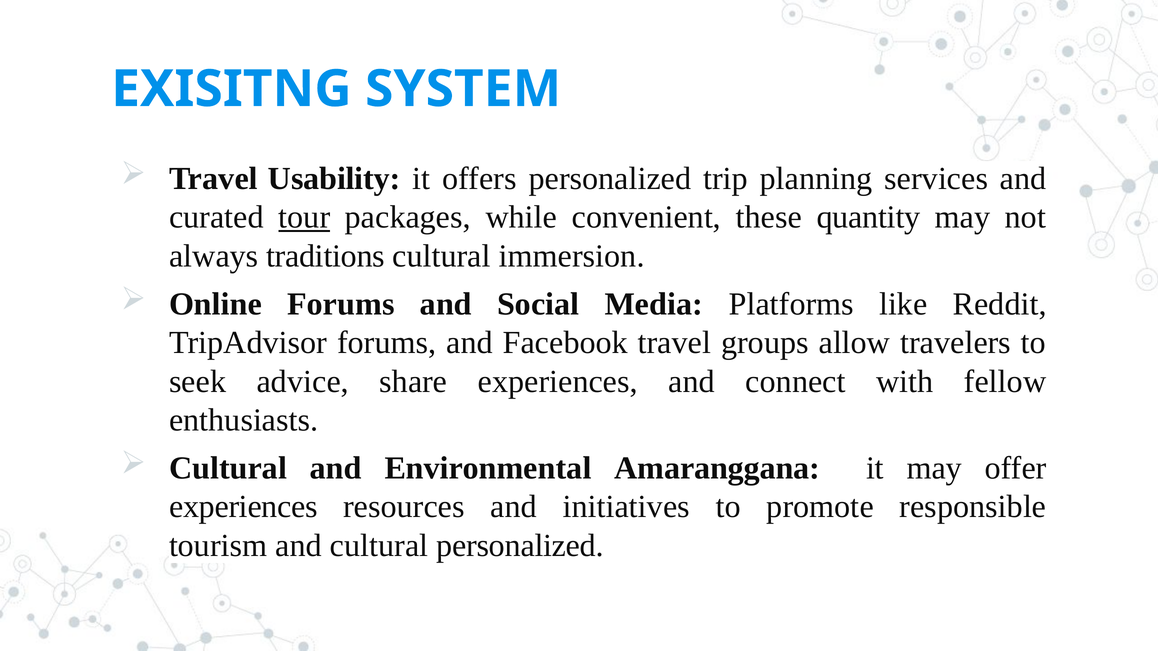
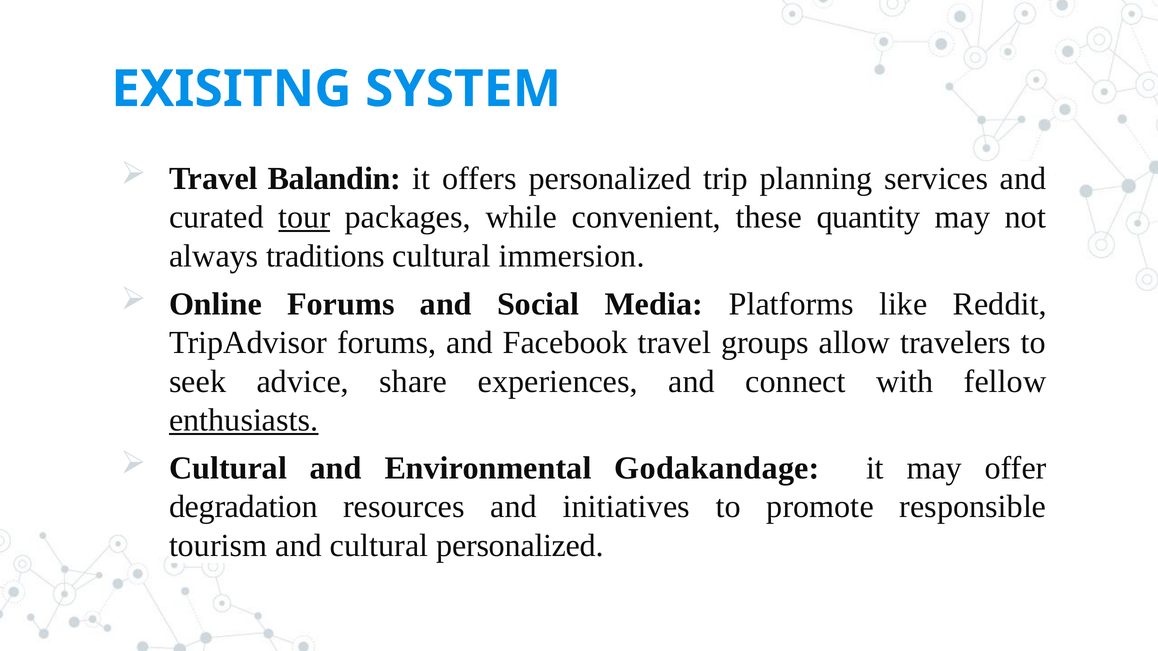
Usability: Usability -> Balandin (334, 179)
enthusiasts underline: none -> present (244, 420)
Amaranggana: Amaranggana -> Godakandage (717, 469)
experiences: experiences -> degradation (243, 507)
